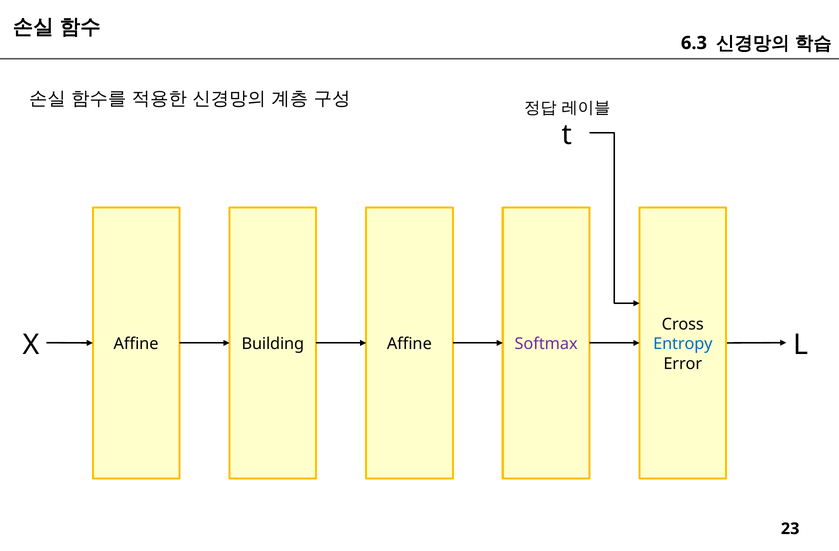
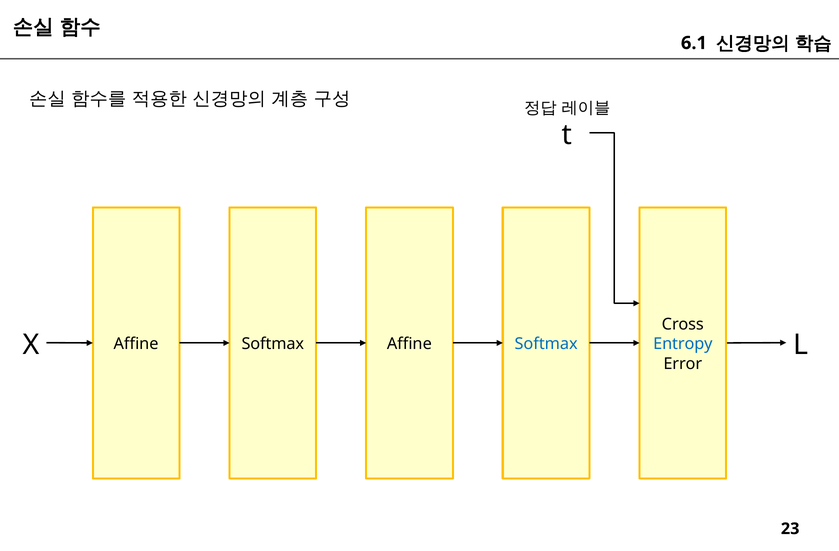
6.3: 6.3 -> 6.1 (694, 43)
Affine Building: Building -> Softmax (273, 344)
Softmax colour: purple -> blue (546, 344)
